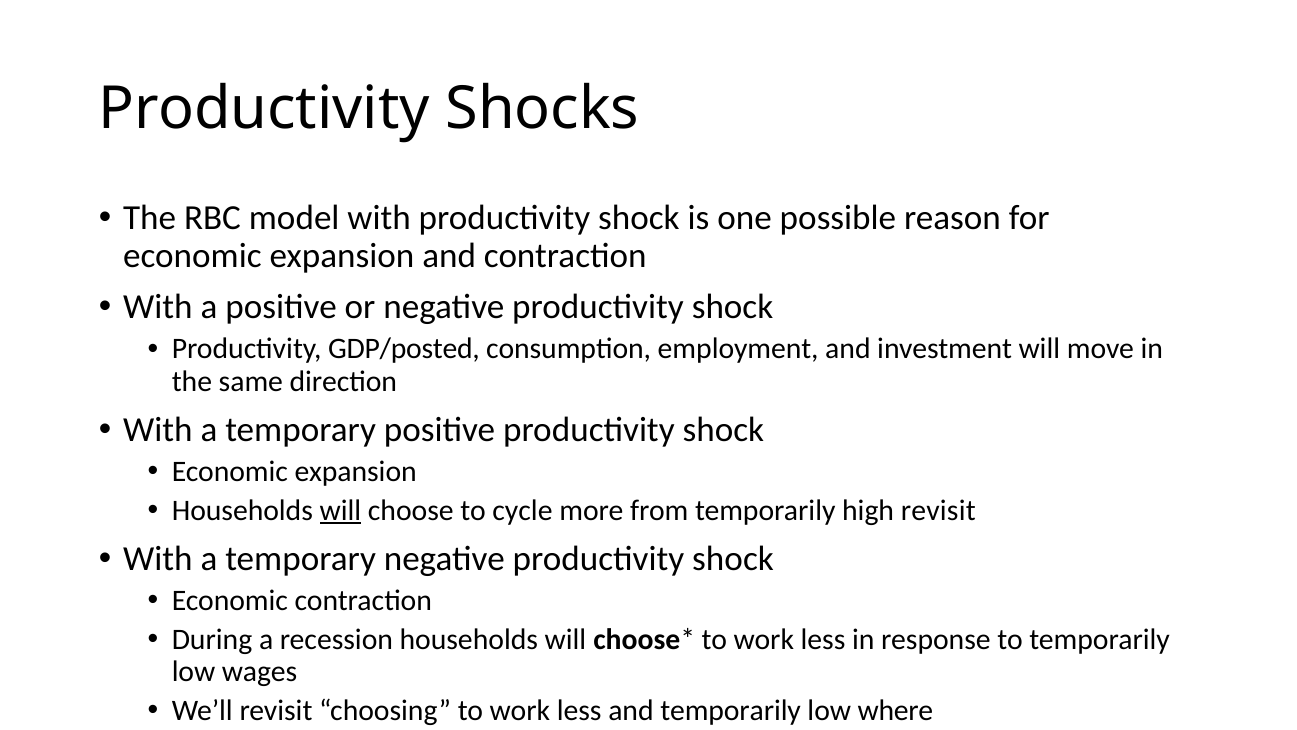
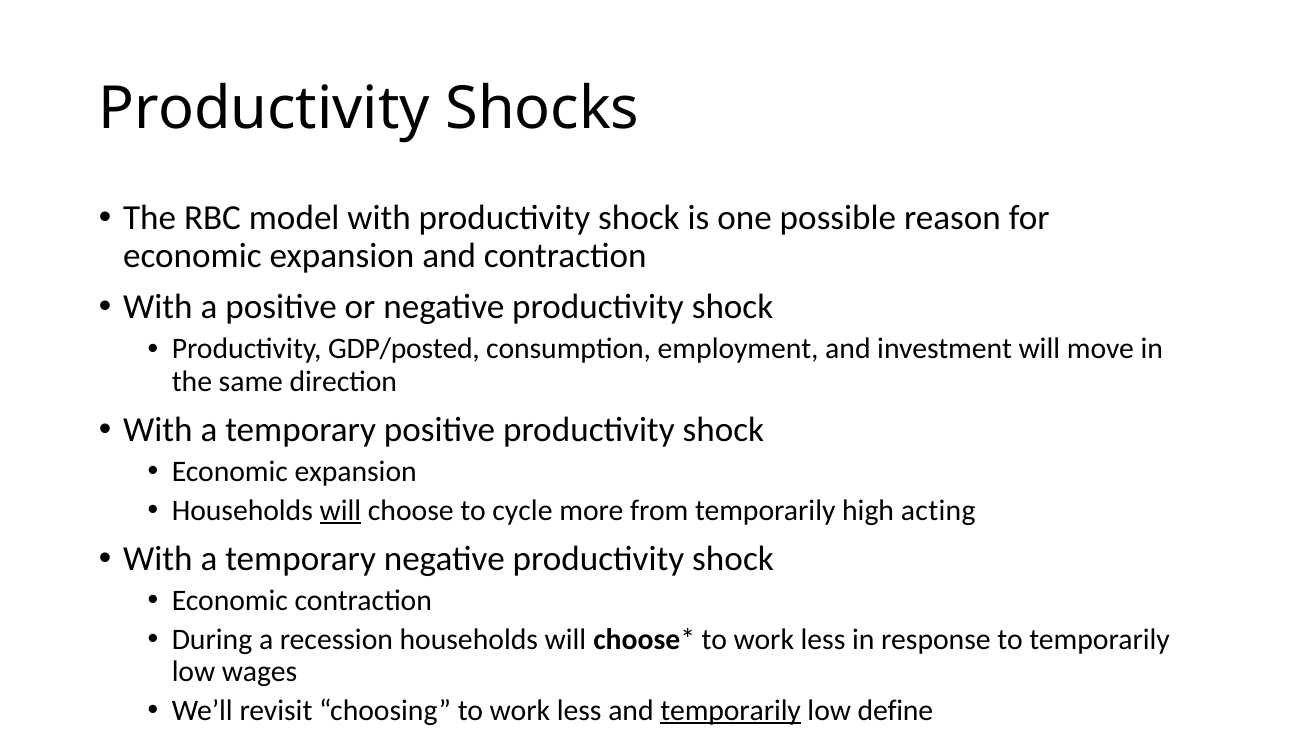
high revisit: revisit -> acting (938, 510)
temporarily underline: none -> present (731, 710)
where: where -> define (895, 710)
